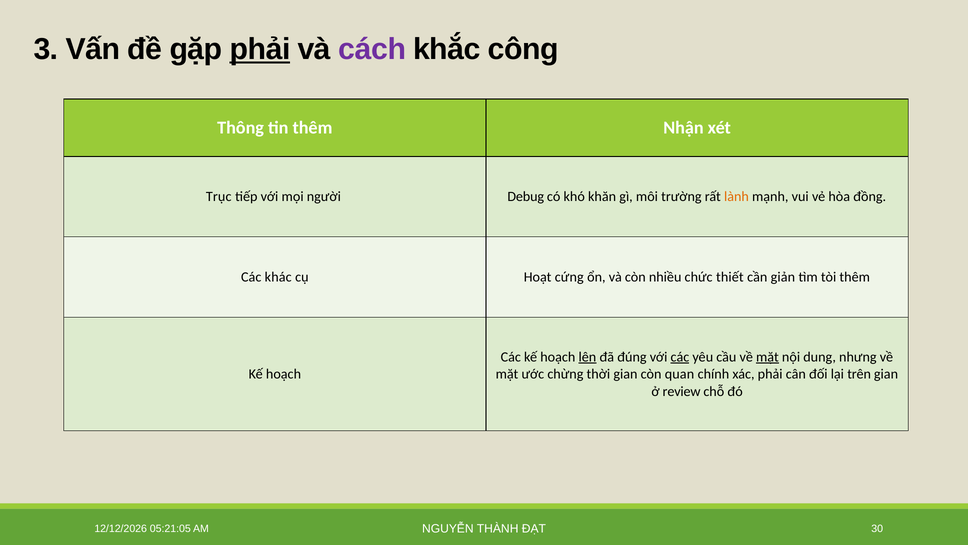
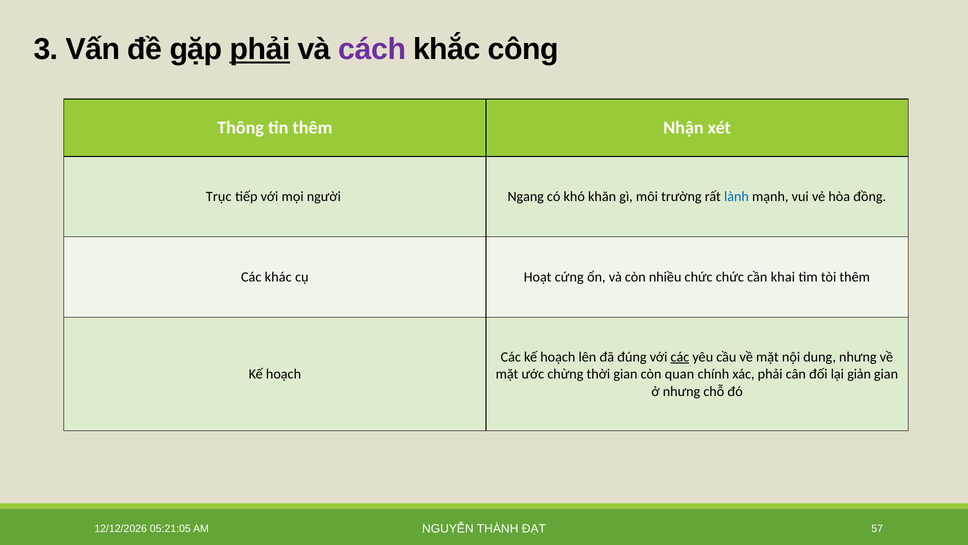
Debug: Debug -> Ngang (526, 197)
lành colour: orange -> blue (736, 197)
chức thiết: thiết -> chức (730, 277)
giản: giản -> khai (783, 277)
lên underline: present -> none (587, 357)
mặt underline: present -> none (767, 357)
trên: trên -> giản (859, 374)
ở review: review -> nhưng (682, 391)
30: 30 -> 57 (877, 528)
